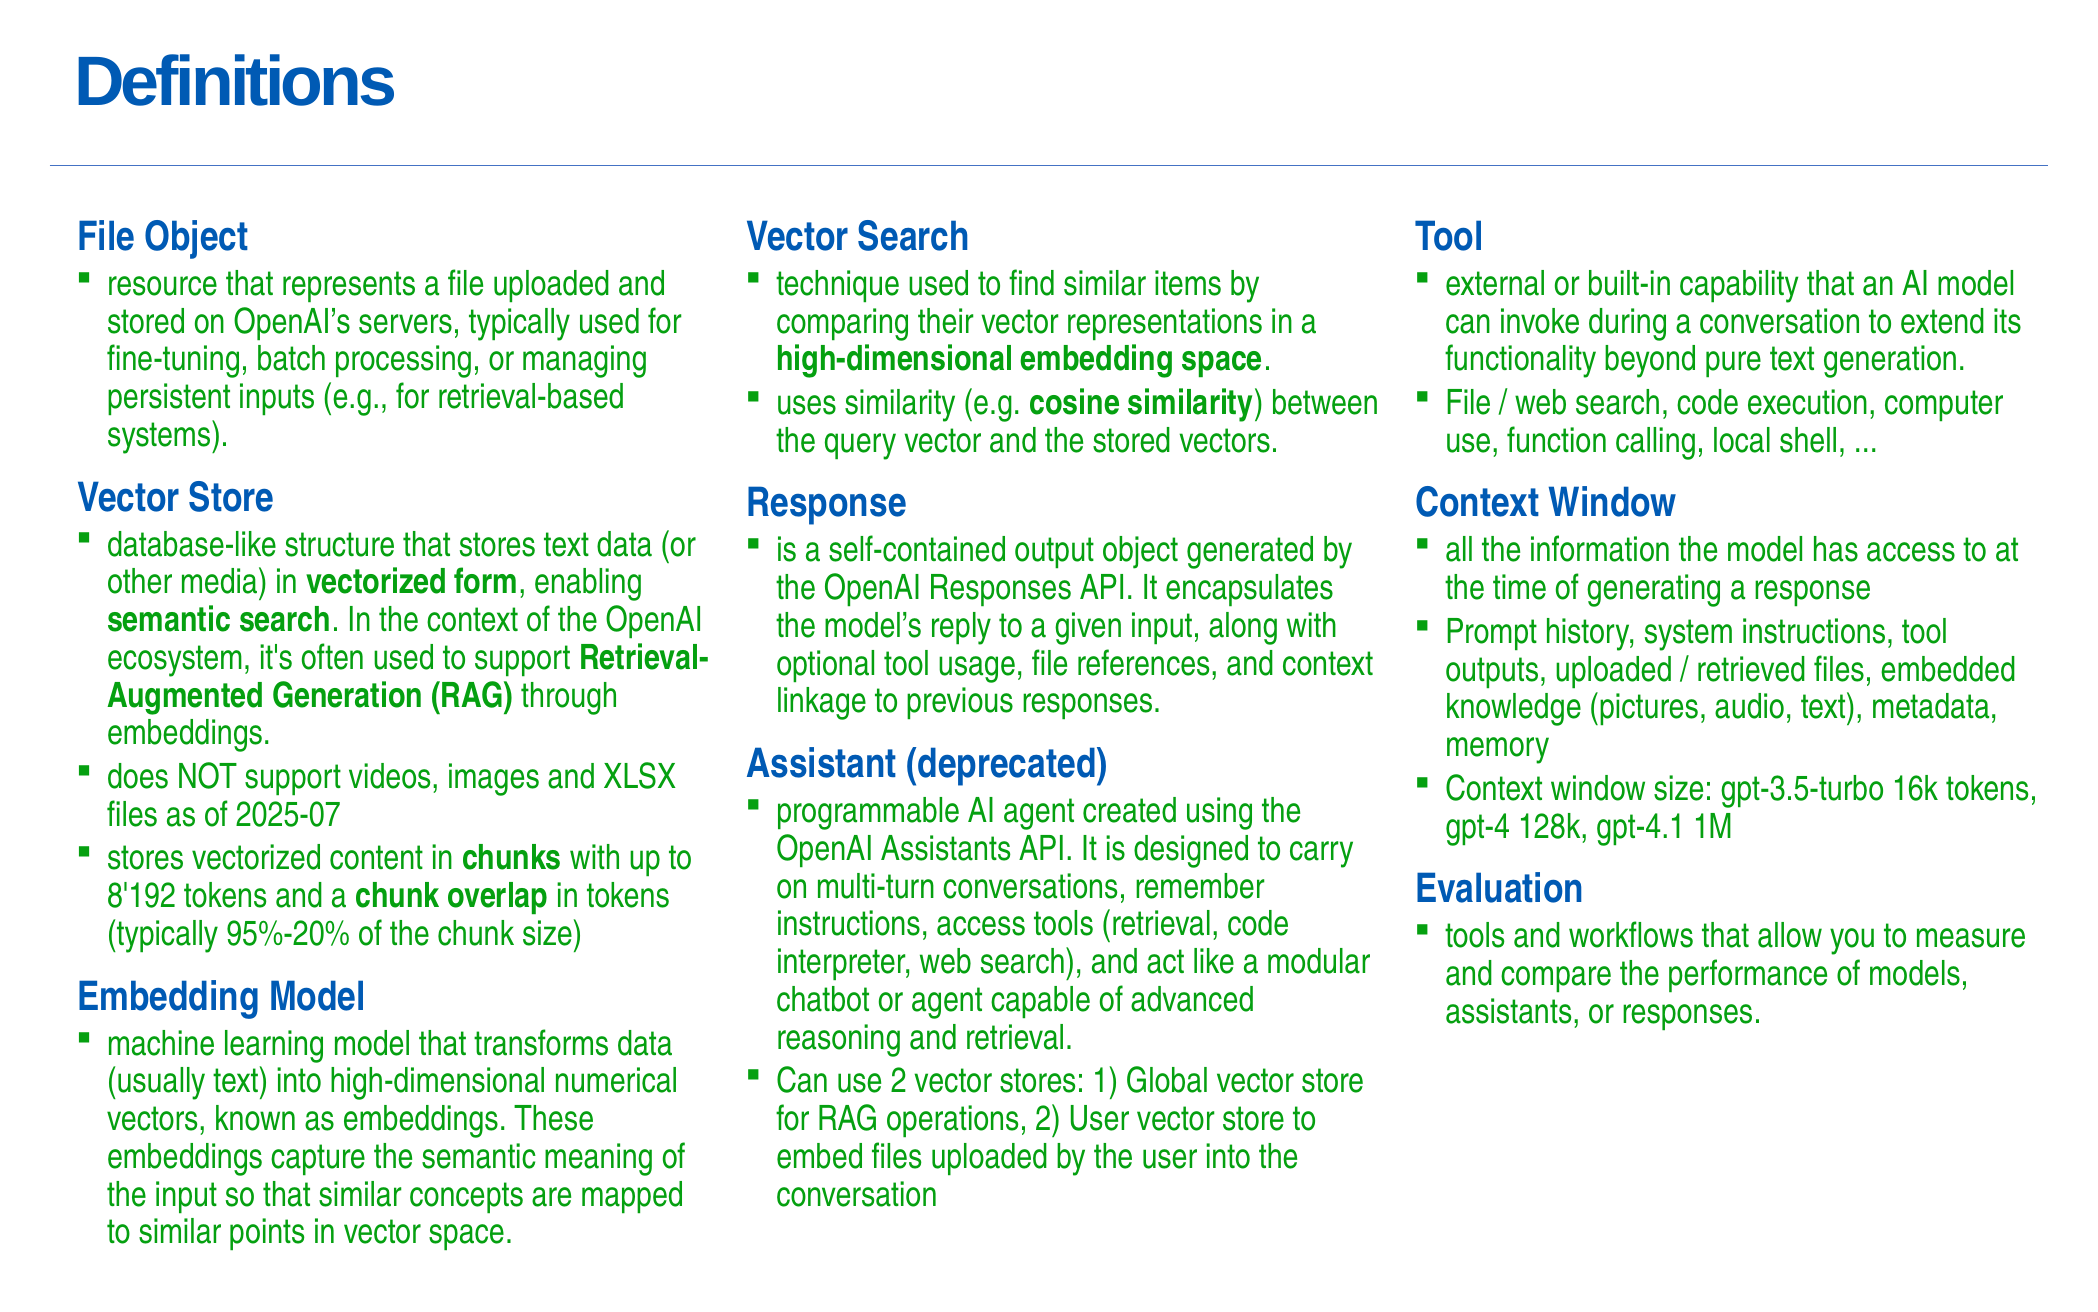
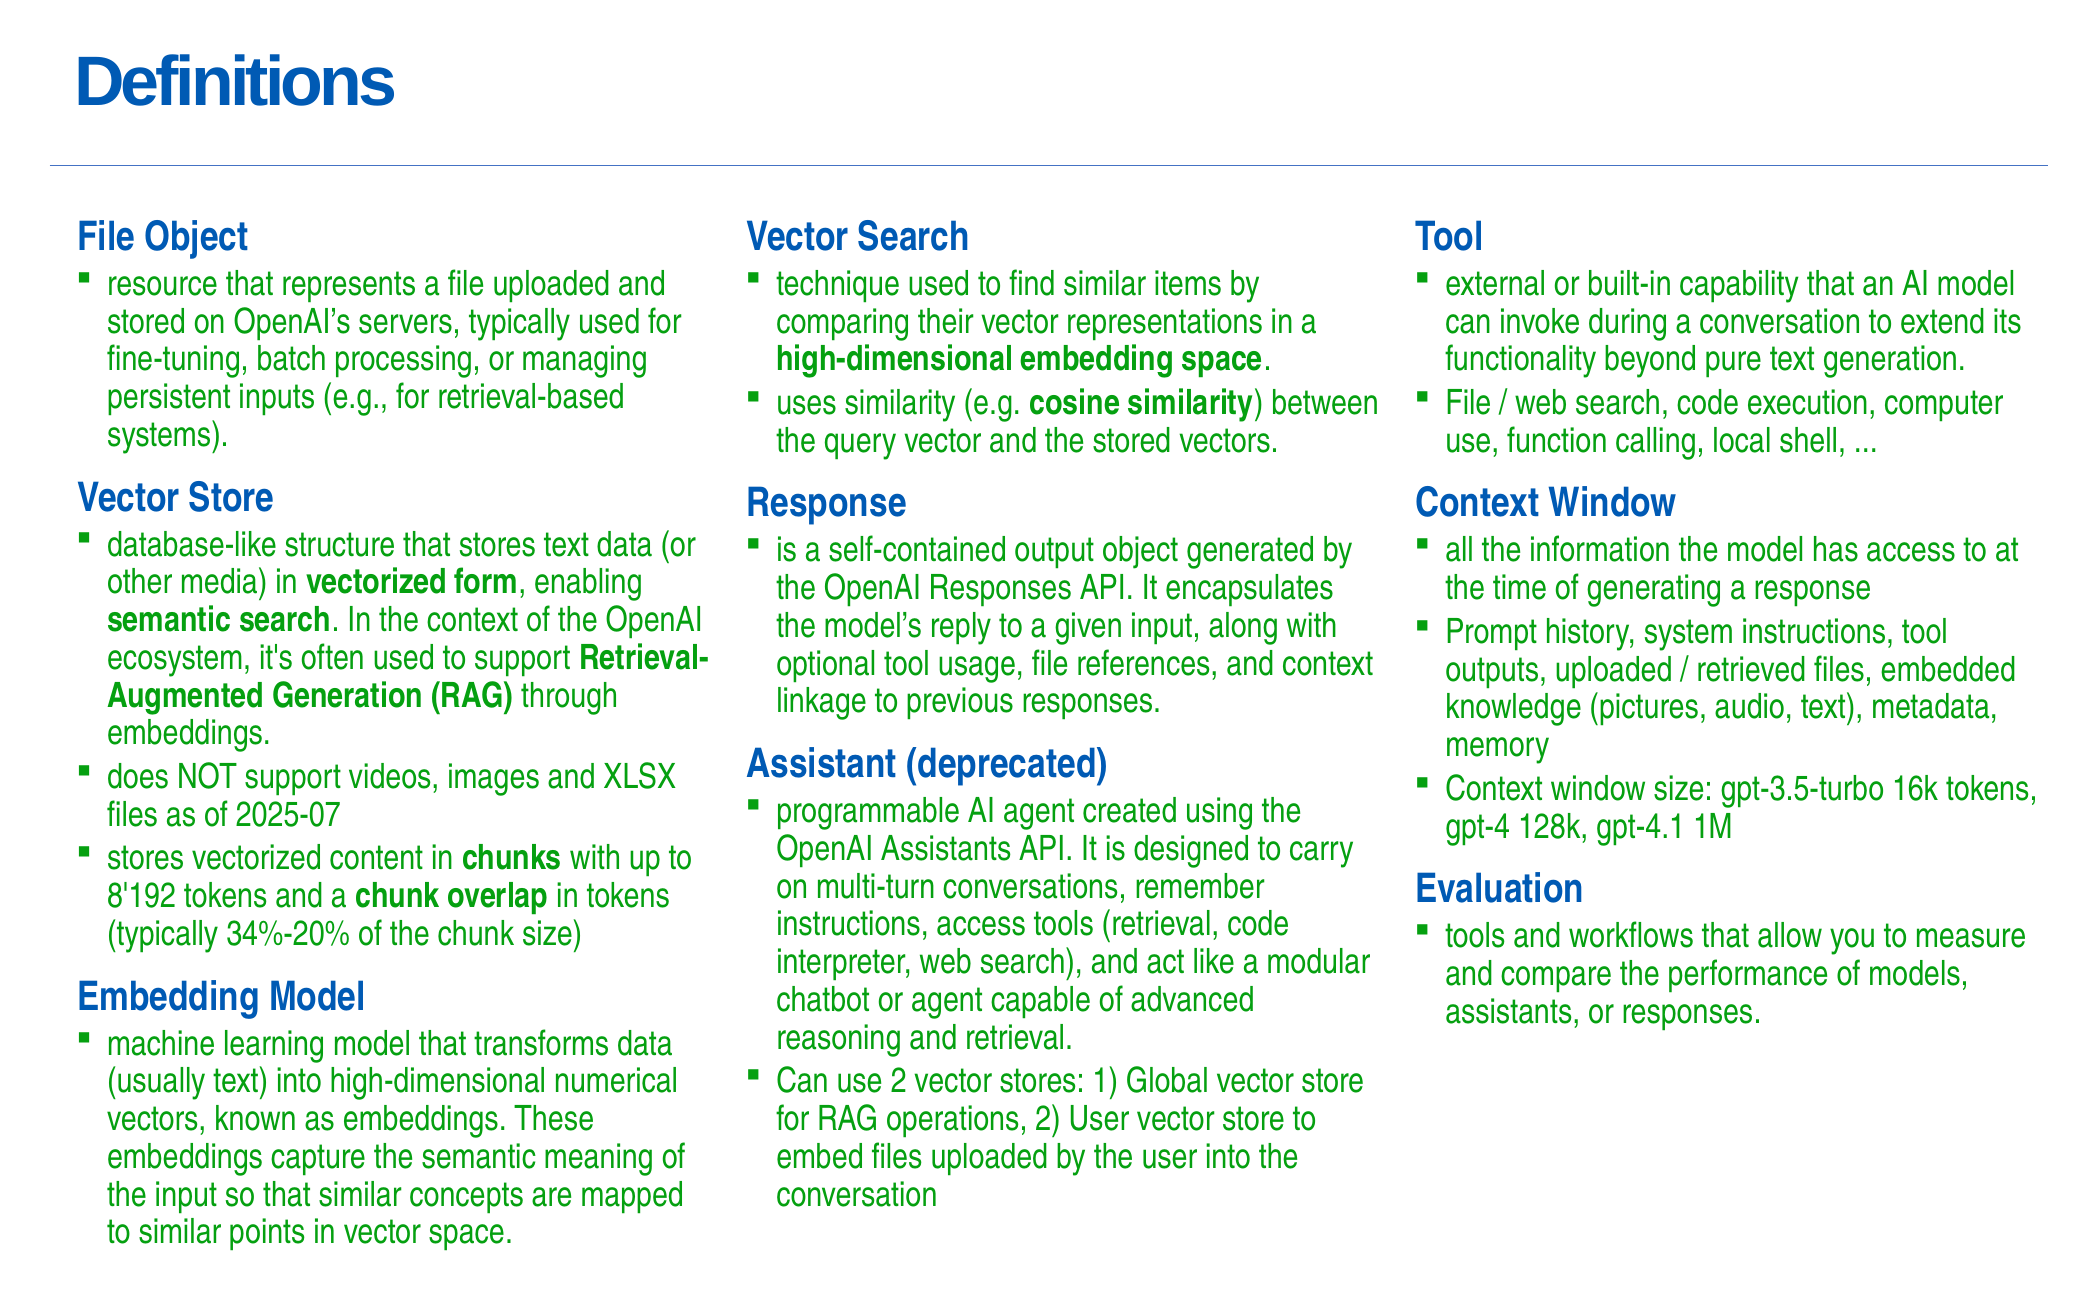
95%-20%: 95%-20% -> 34%-20% (288, 933)
